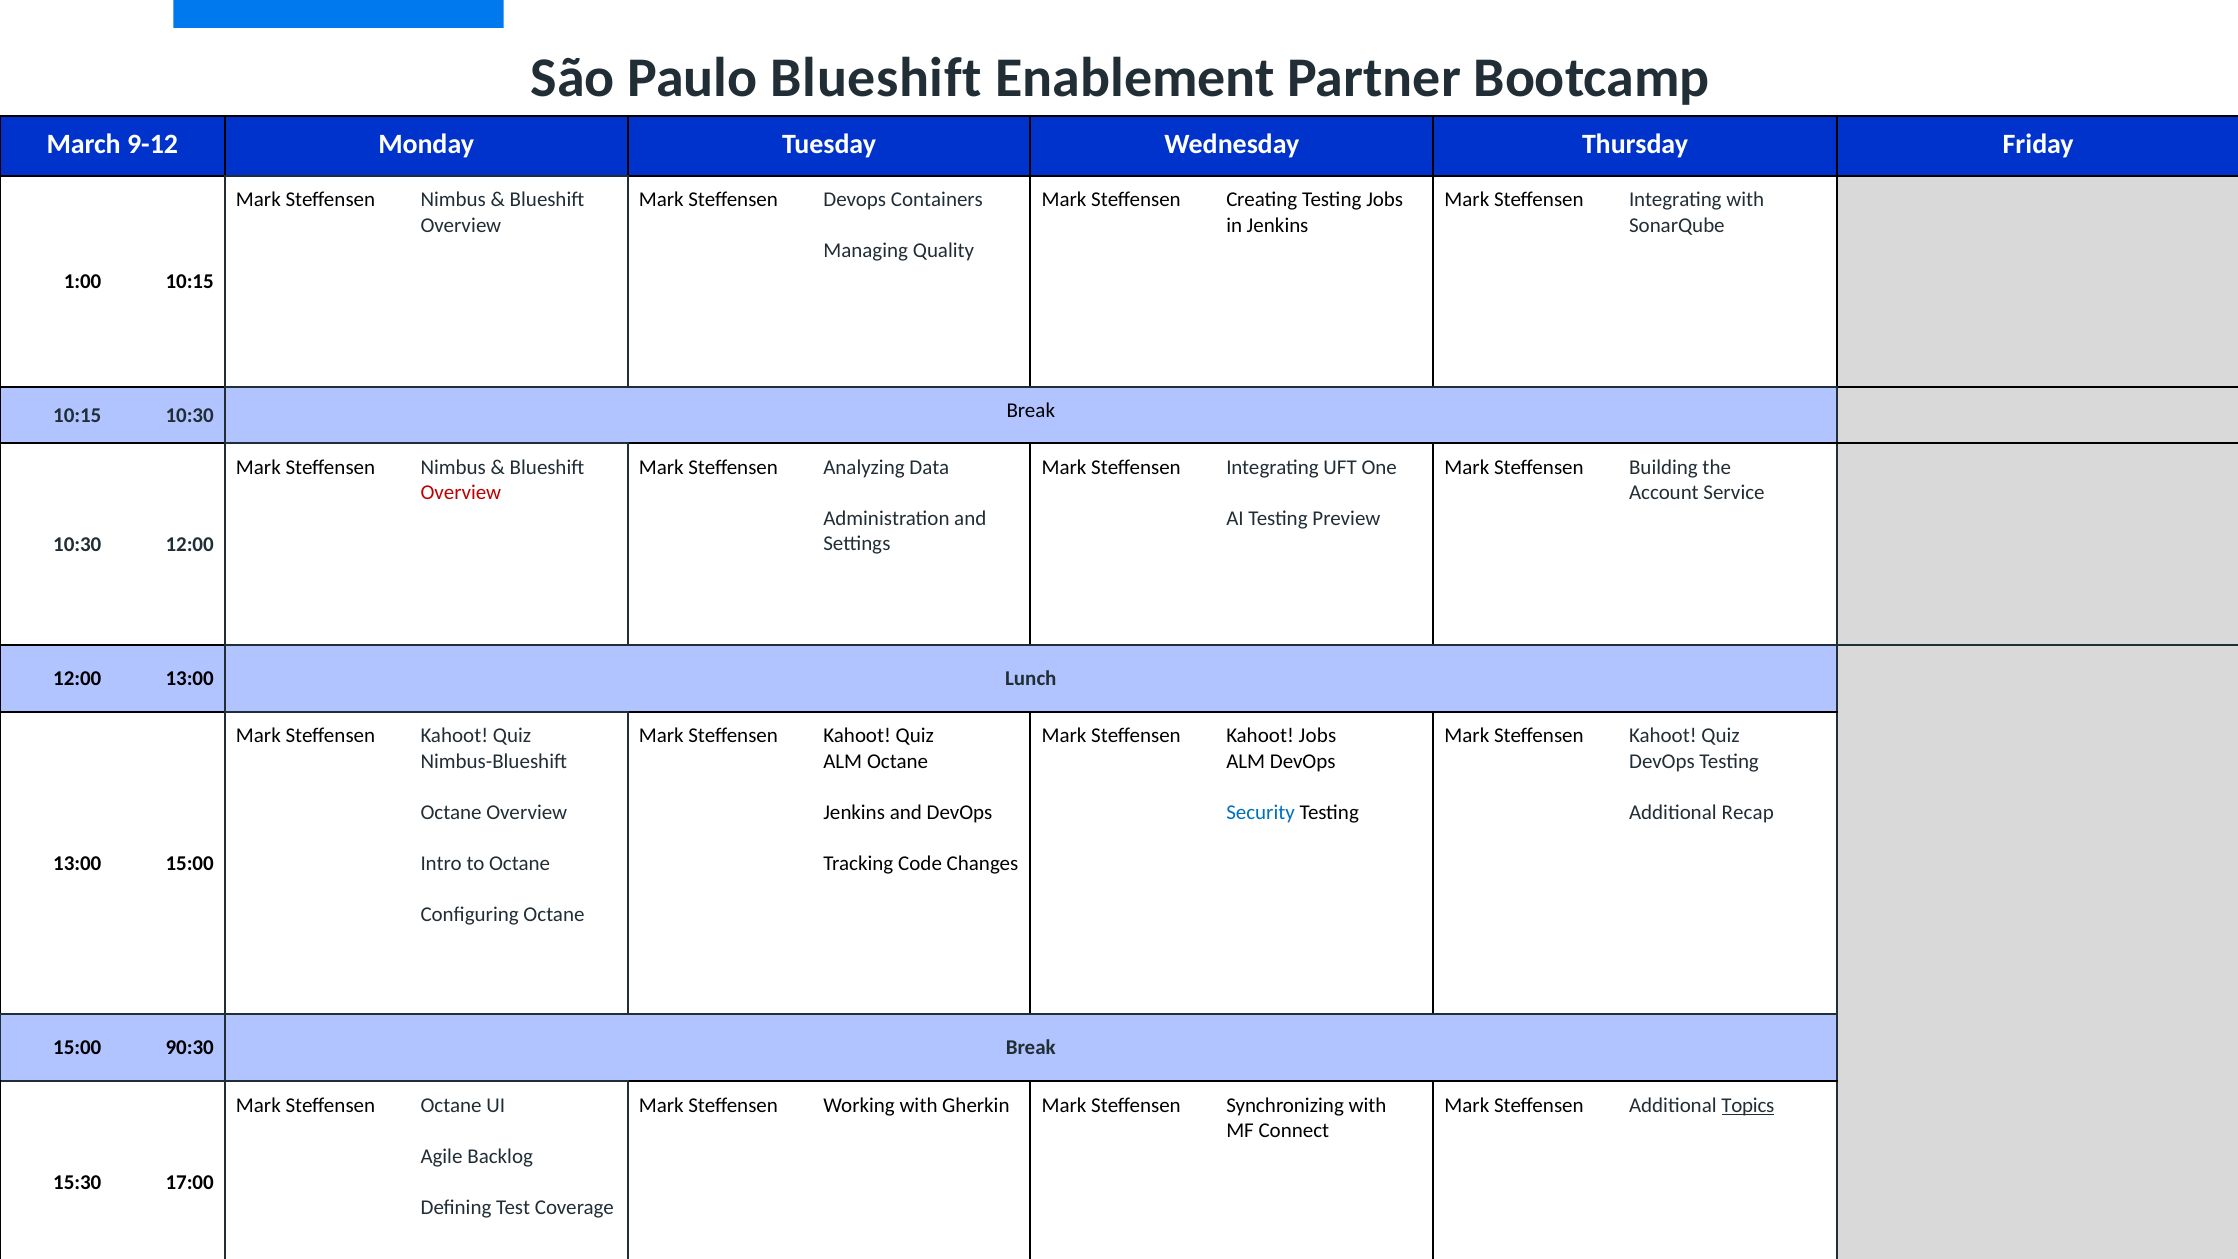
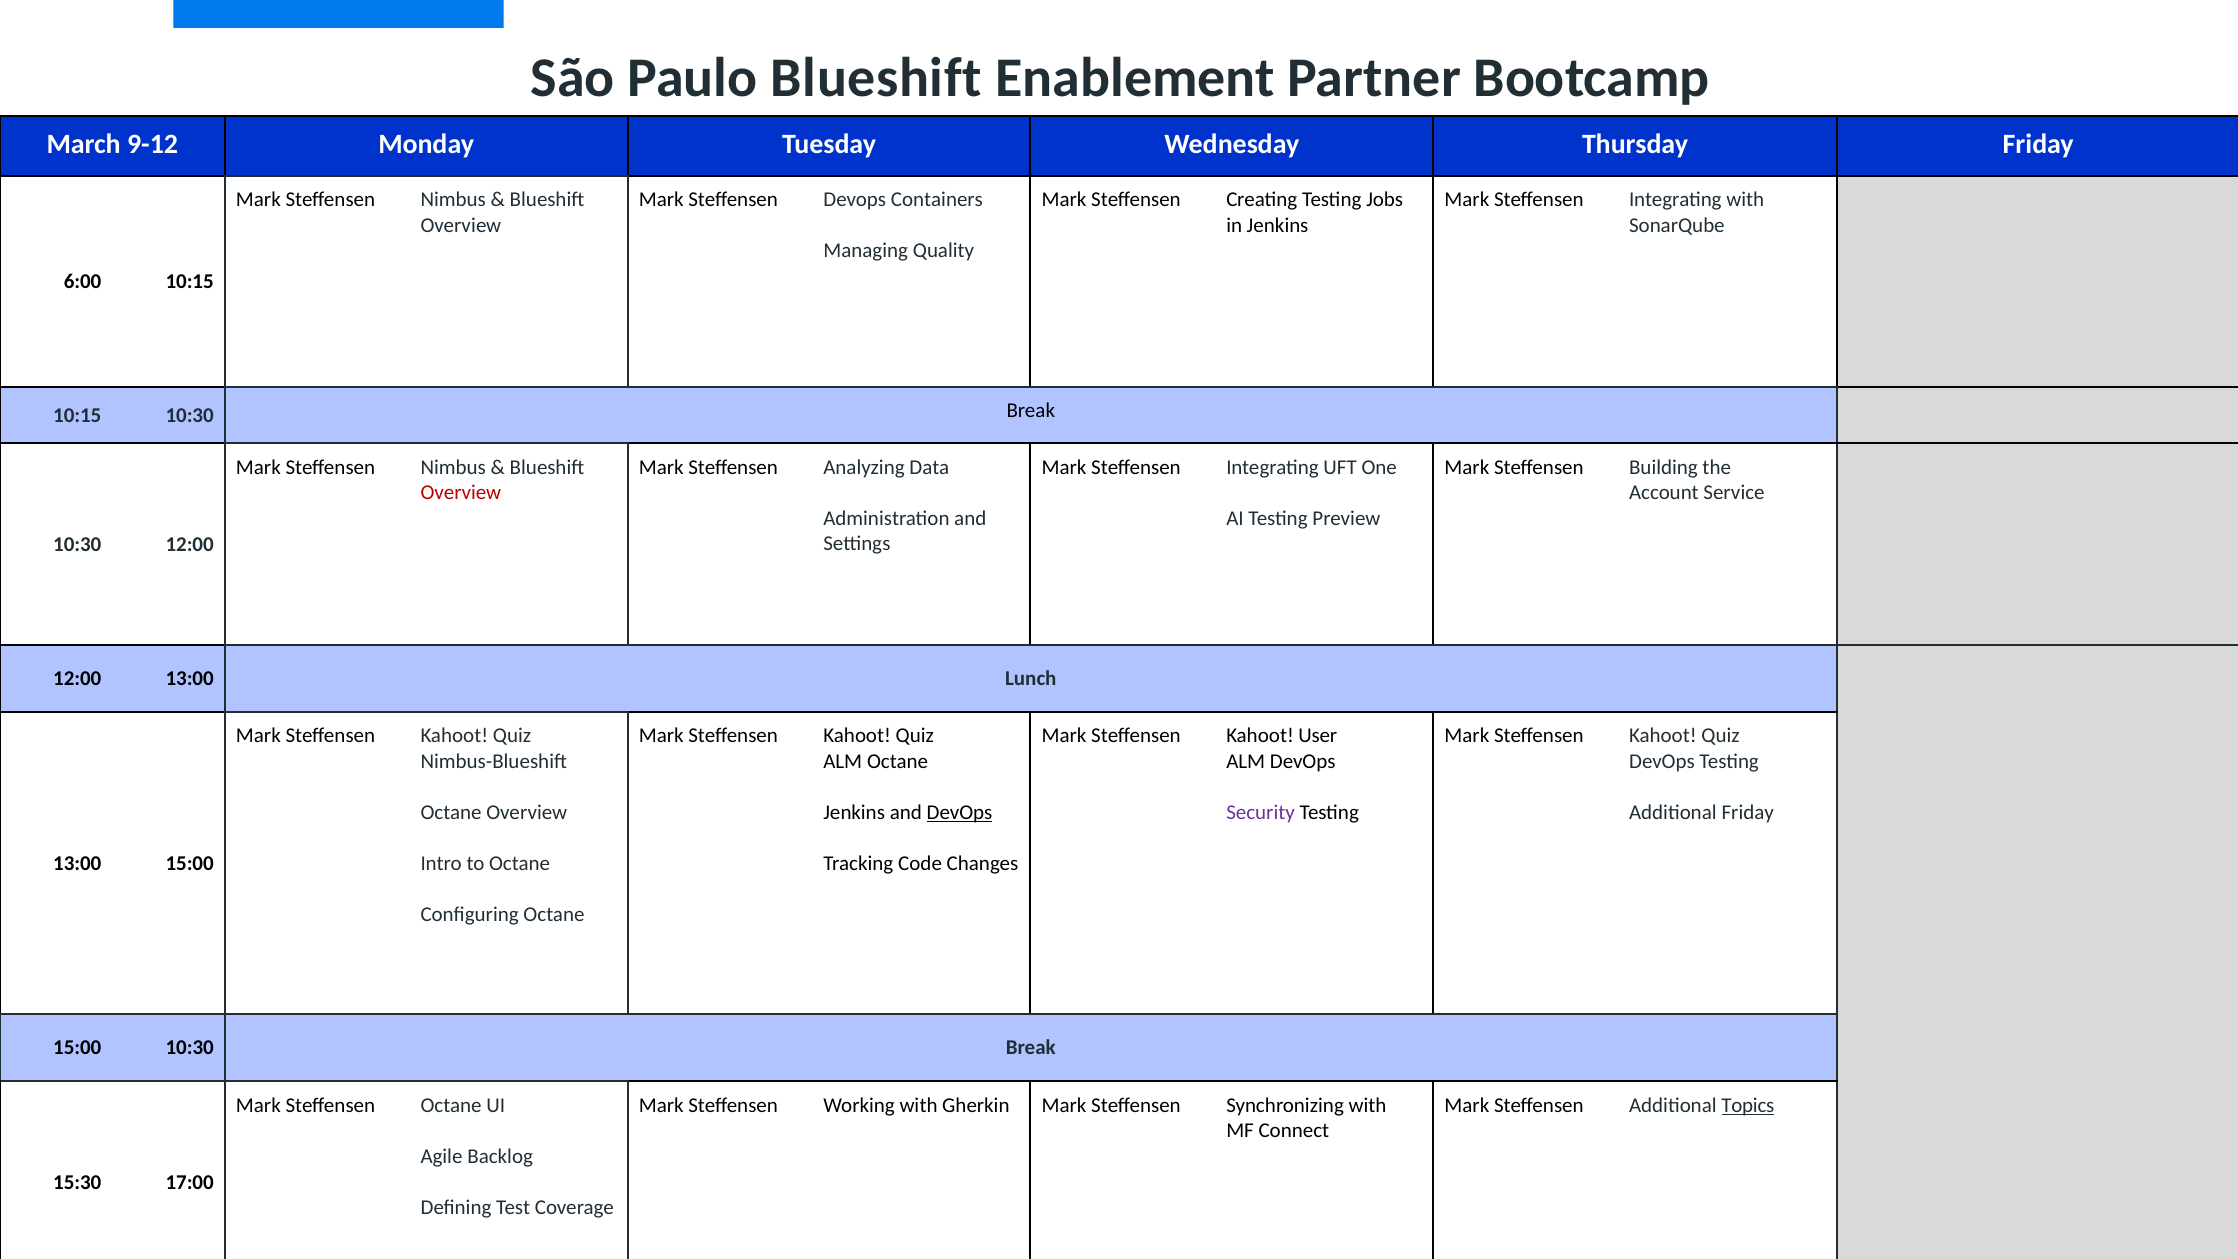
1:00: 1:00 -> 6:00 (83, 281)
Kahoot Jobs: Jobs -> User (1318, 736)
DevOps underline: none -> present (960, 812)
Security colour: blue -> purple (1261, 812)
Additional Recap: Recap -> Friday (1748, 812)
15:00 90:30: 90:30 -> 10:30 (190, 1048)
